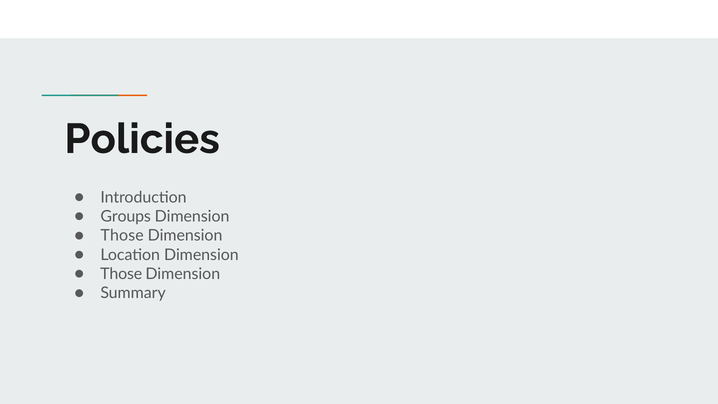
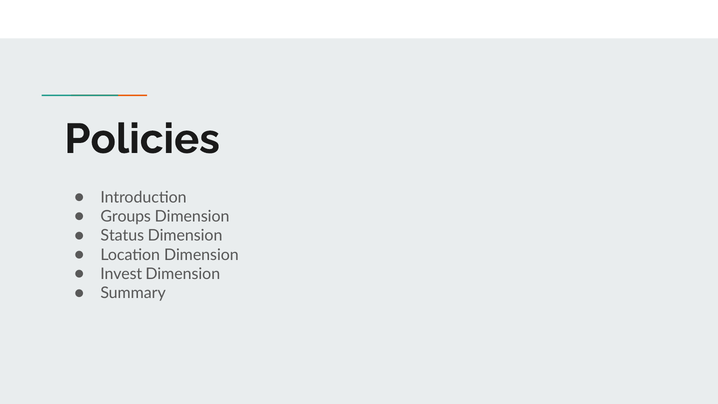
Those: Those -> Status (122, 236)
Those: Those -> Invest (121, 274)
